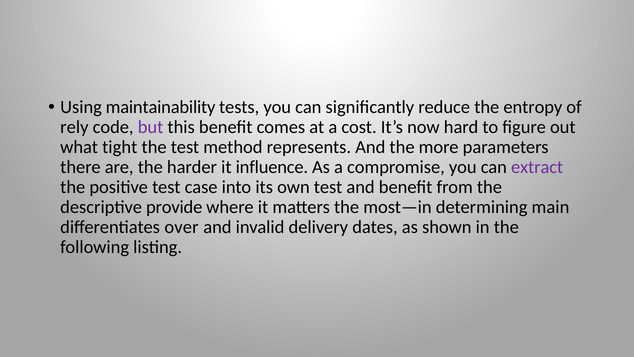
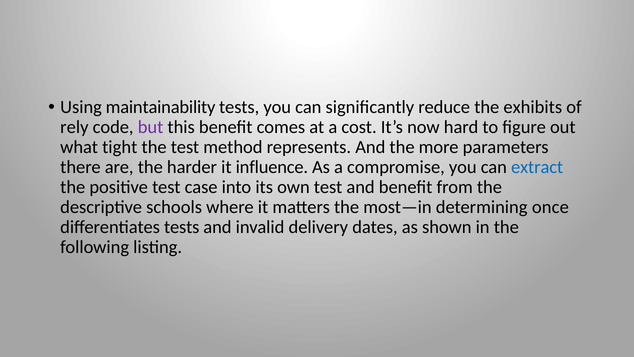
entropy: entropy -> exhibits (533, 107)
extract colour: purple -> blue (537, 167)
provide: provide -> schools (174, 207)
main: main -> once (550, 207)
differentiates over: over -> tests (182, 227)
